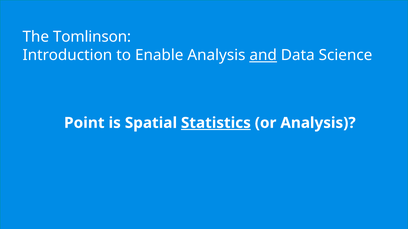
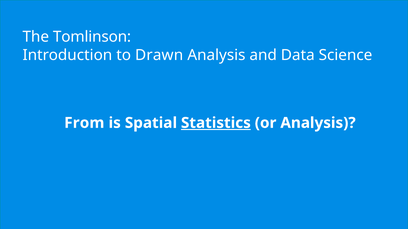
Enable: Enable -> Drawn (159, 55)
and underline: present -> none (263, 55)
Point: Point -> From (84, 123)
